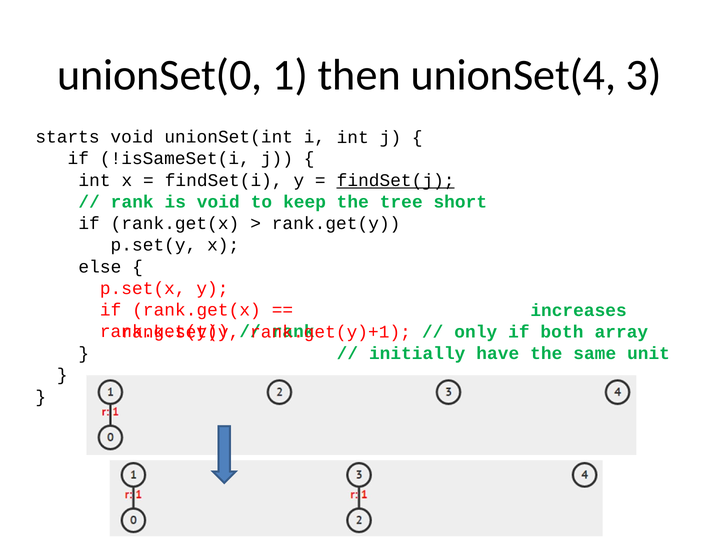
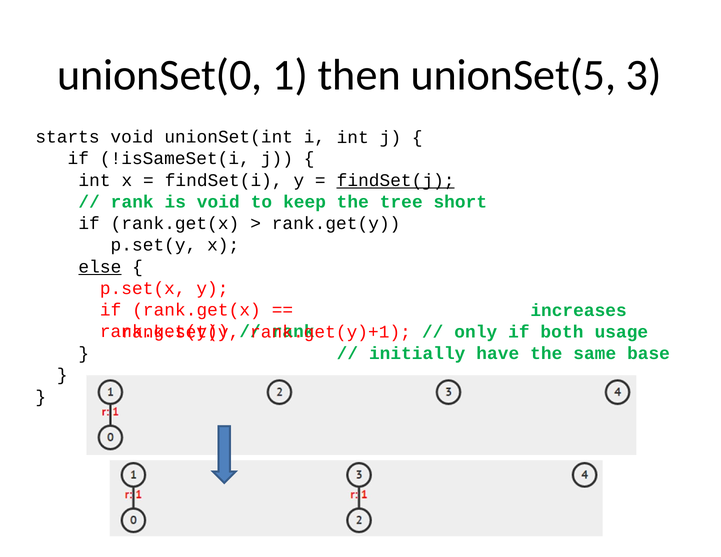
unionSet(4: unionSet(4 -> unionSet(5 (513, 75)
else underline: none -> present (100, 267)
array: array -> usage (621, 332)
unit: unit -> base (649, 354)
